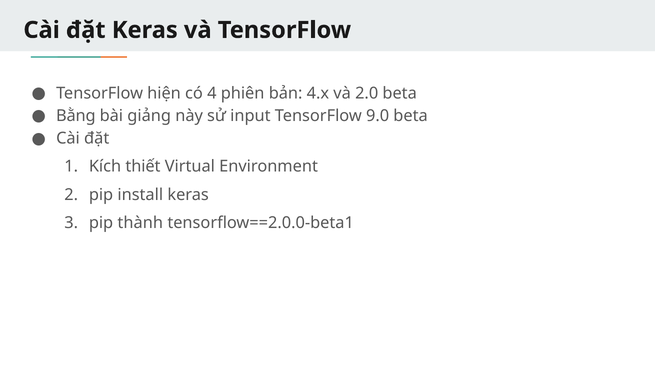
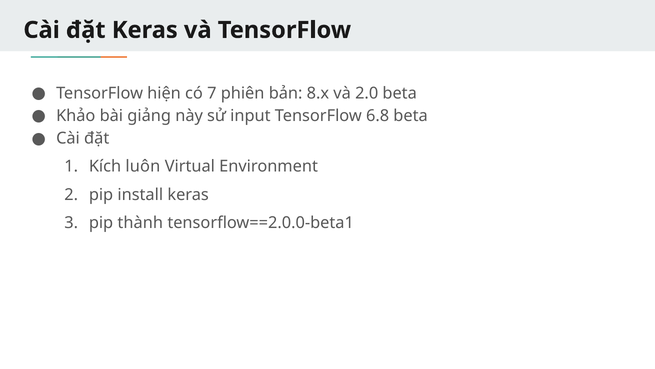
4: 4 -> 7 (212, 93)
4.x: 4.x -> 8.x (318, 93)
Bằng: Bằng -> Khảo (76, 116)
9.0: 9.0 -> 6.8 (378, 116)
thiết: thiết -> luôn (143, 166)
